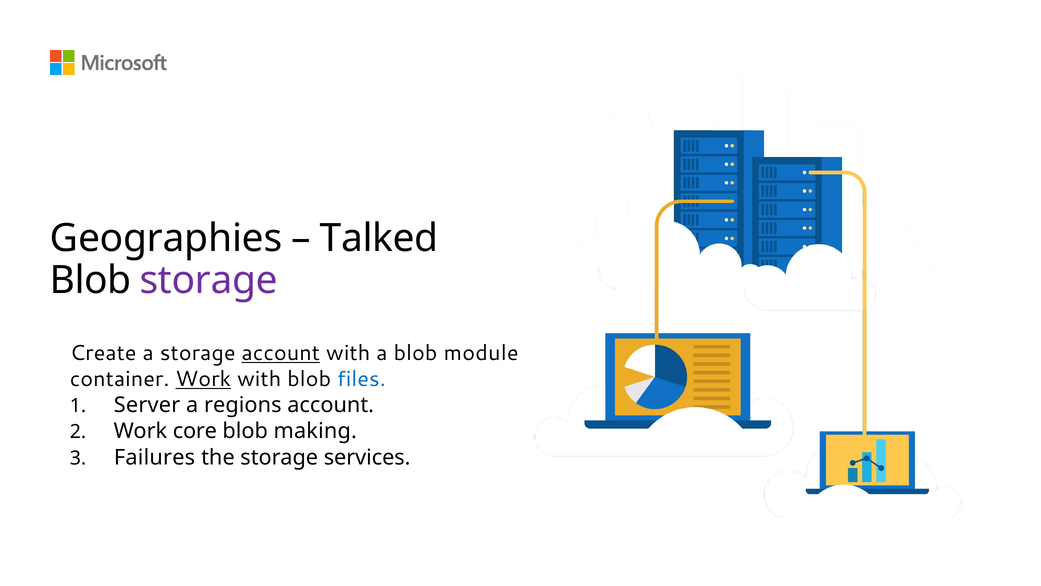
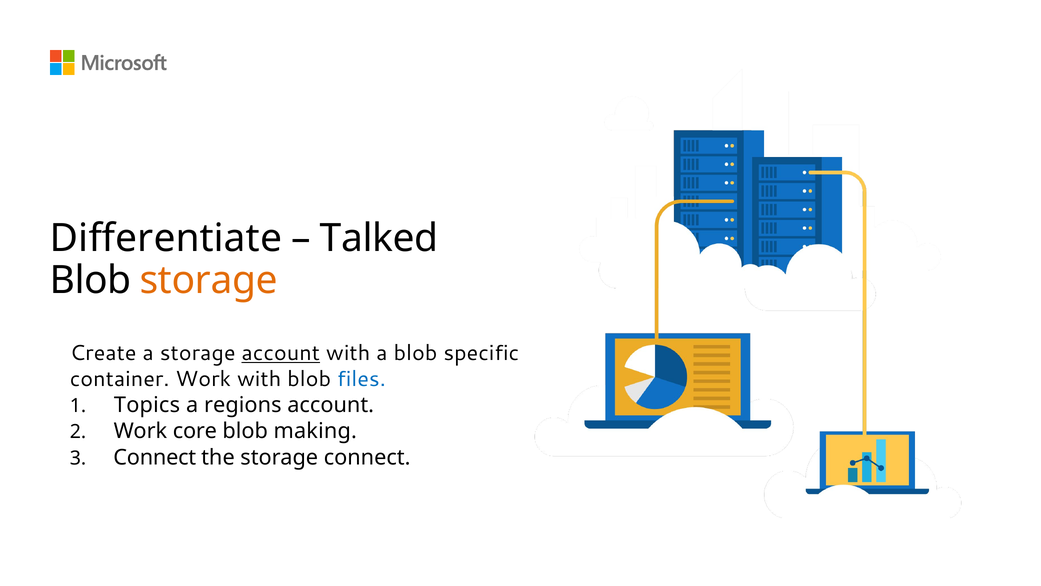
Geographies: Geographies -> Differentiate (166, 238)
storage colour: purple -> orange (209, 280)
module: module -> specific (481, 353)
Work underline: present -> none (203, 379)
Server: Server -> Topics (147, 405)
Failures: Failures -> Connect (155, 457)
storage services: services -> connect (367, 457)
